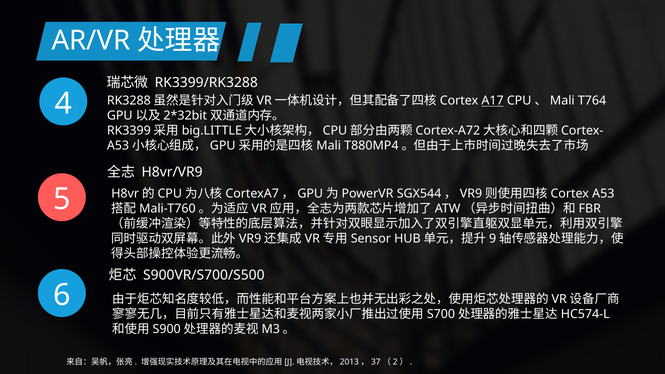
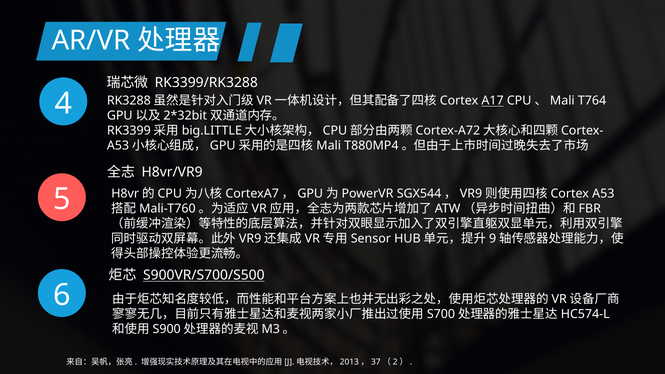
S900VR/S700/S500 underline: none -> present (204, 275)
